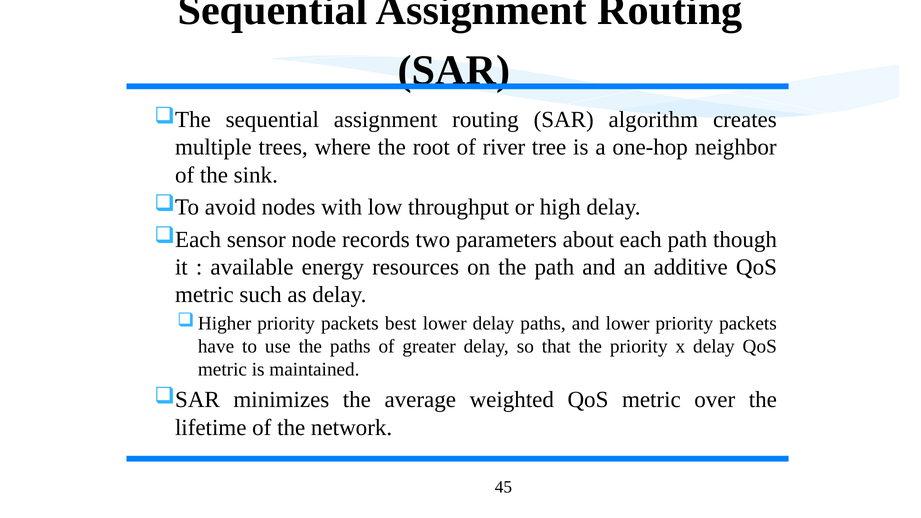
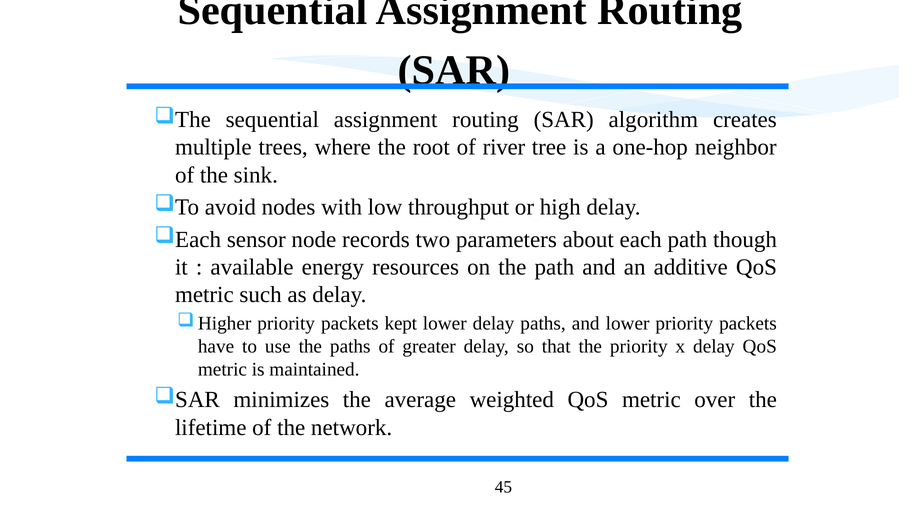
best: best -> kept (401, 324)
